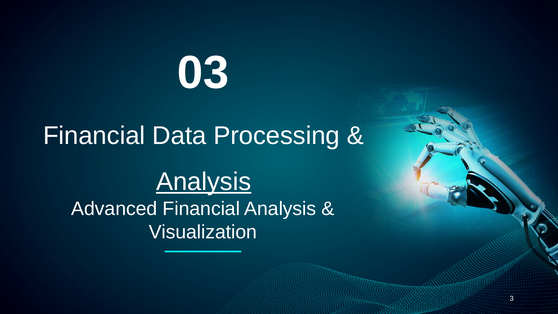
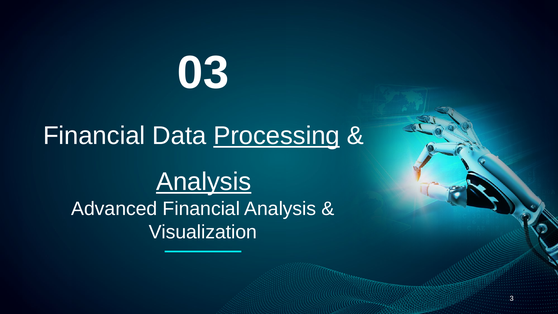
Processing underline: none -> present (277, 136)
